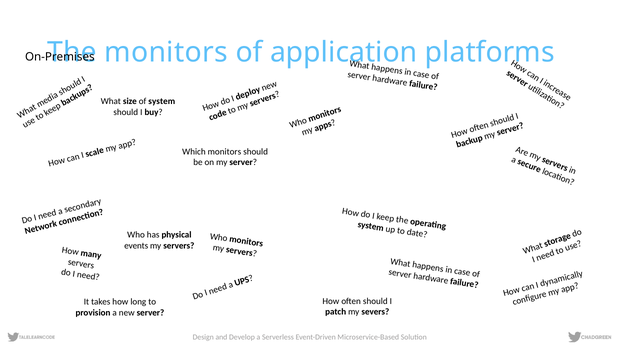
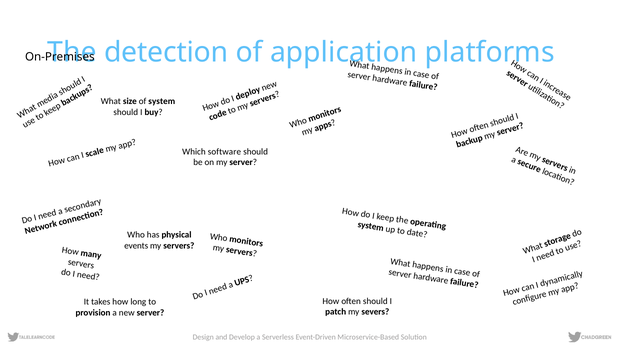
monitors: monitors -> detection (166, 52)
Which monitors: monitors -> software (224, 152)
